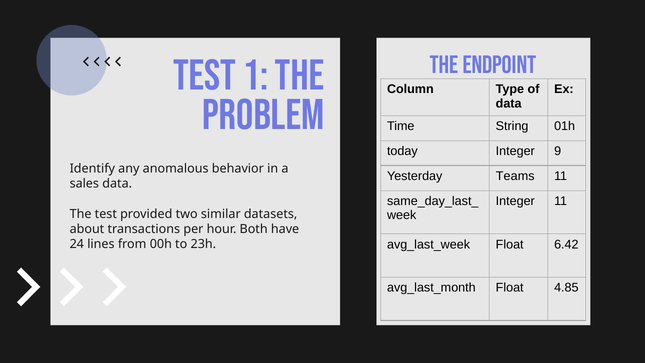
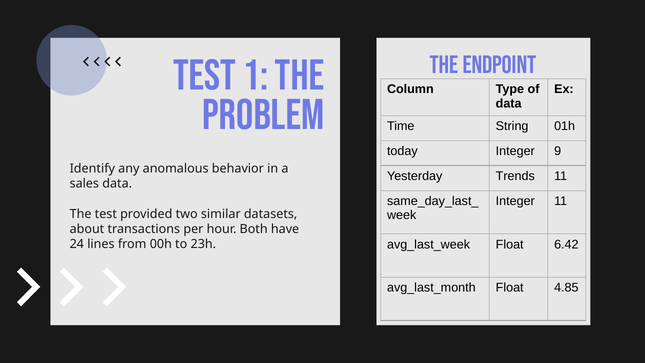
Teams: Teams -> Trends (515, 176)
